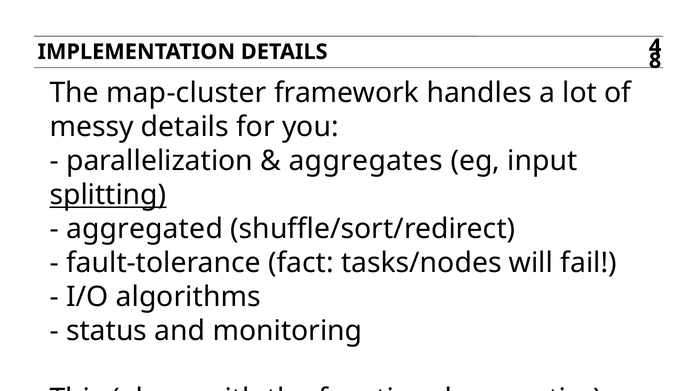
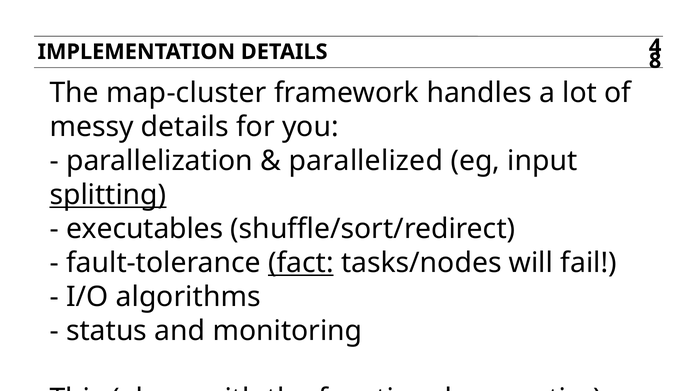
aggregates: aggregates -> parallelized (366, 161)
aggregated: aggregated -> executables (145, 229)
fact underline: none -> present (301, 263)
